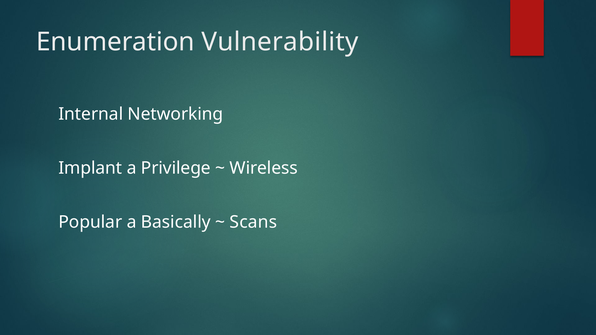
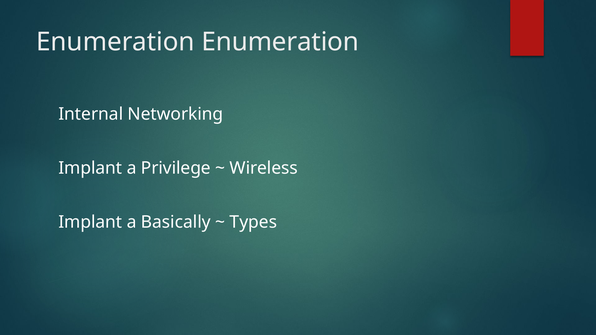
Enumeration Vulnerability: Vulnerability -> Enumeration (280, 42)
Popular: Popular -> Implant (90, 222)
Scans: Scans -> Types (253, 222)
